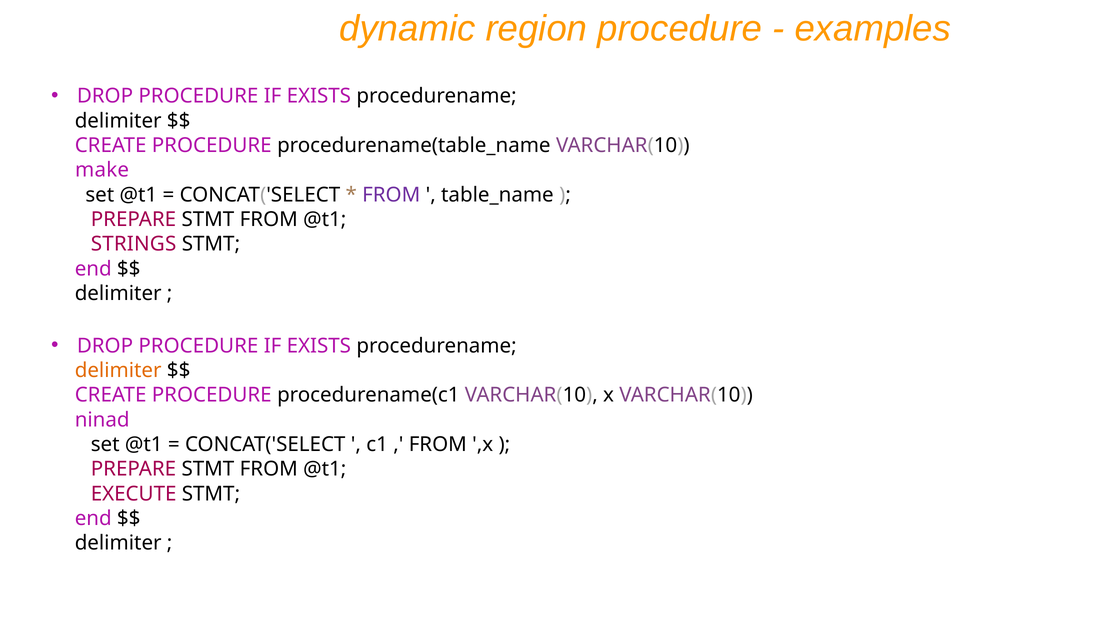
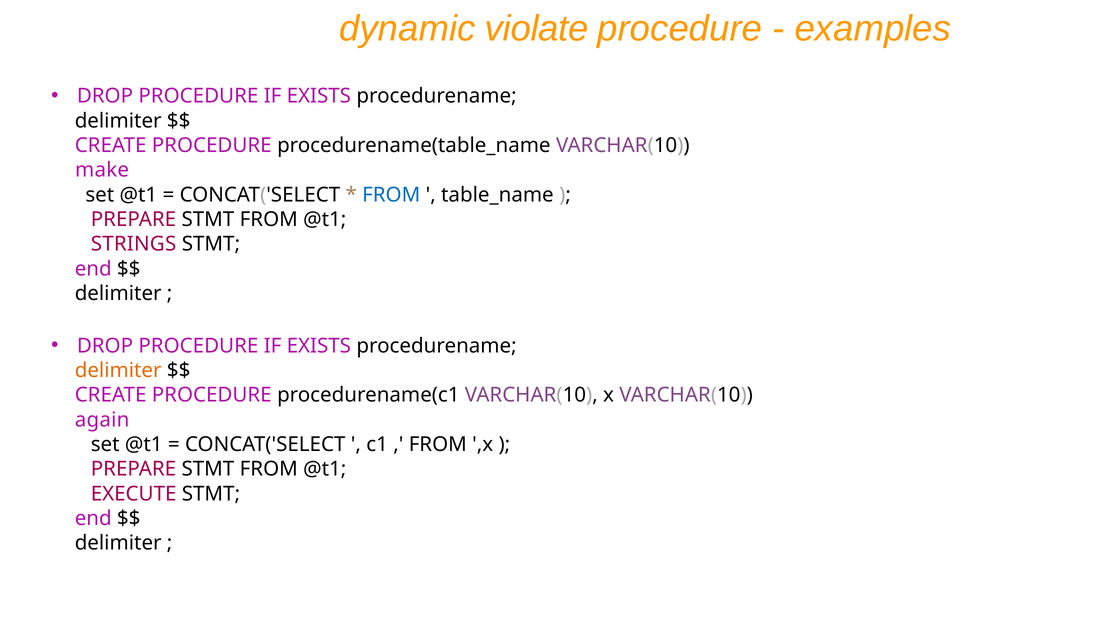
region: region -> violate (537, 29)
FROM colour: purple -> blue (391, 195)
ninad: ninad -> again (102, 420)
